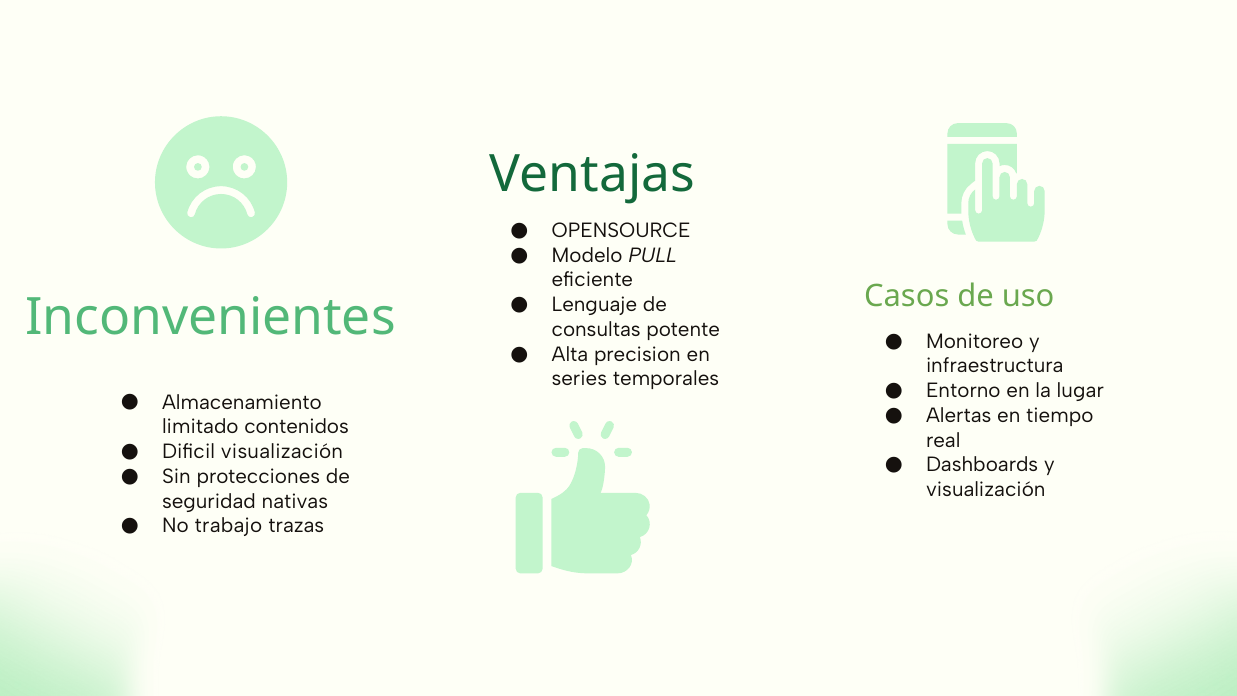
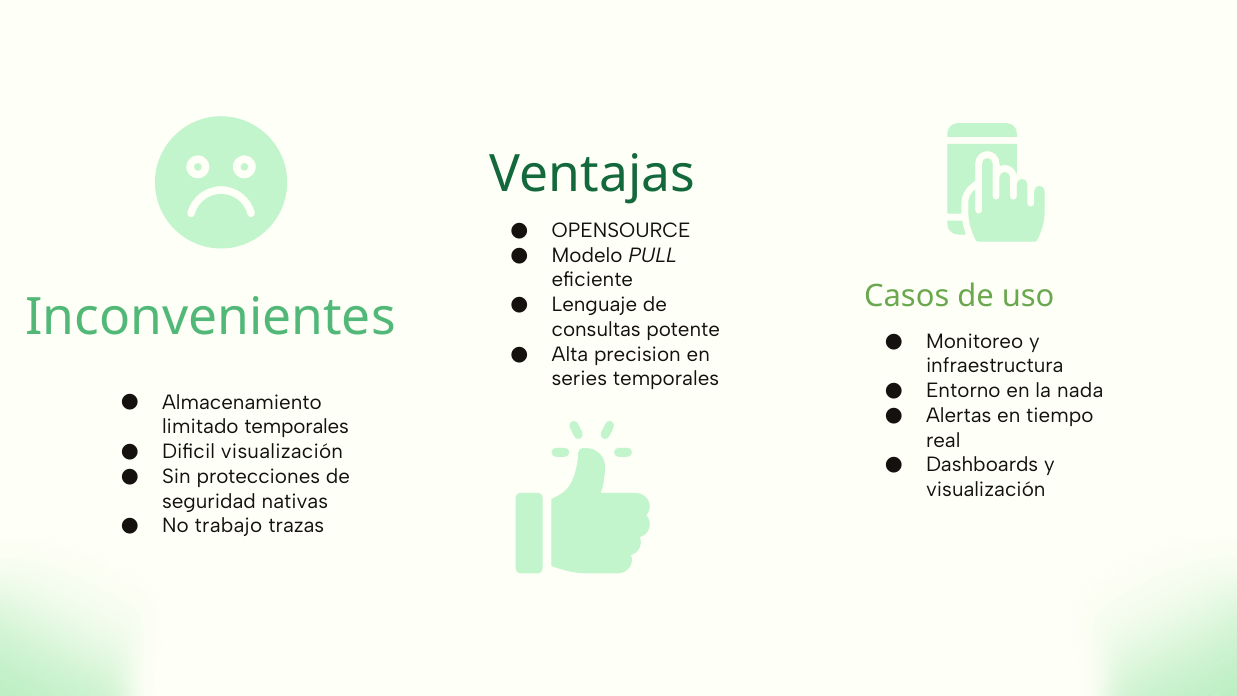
lugar: lugar -> nada (1080, 391)
limitado contenidos: contenidos -> temporales (297, 427)
